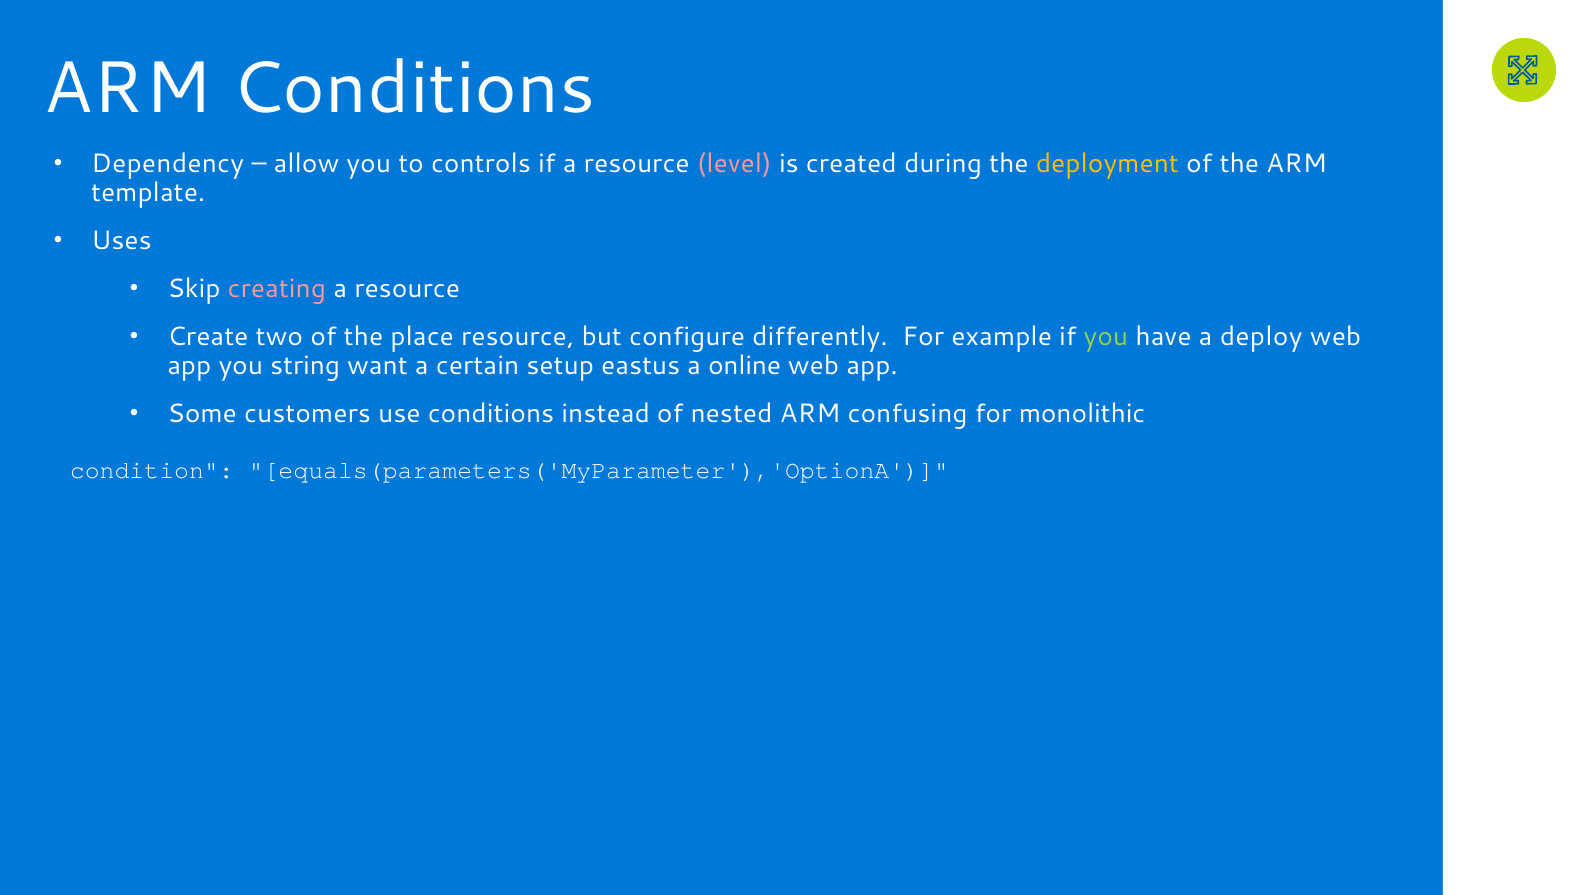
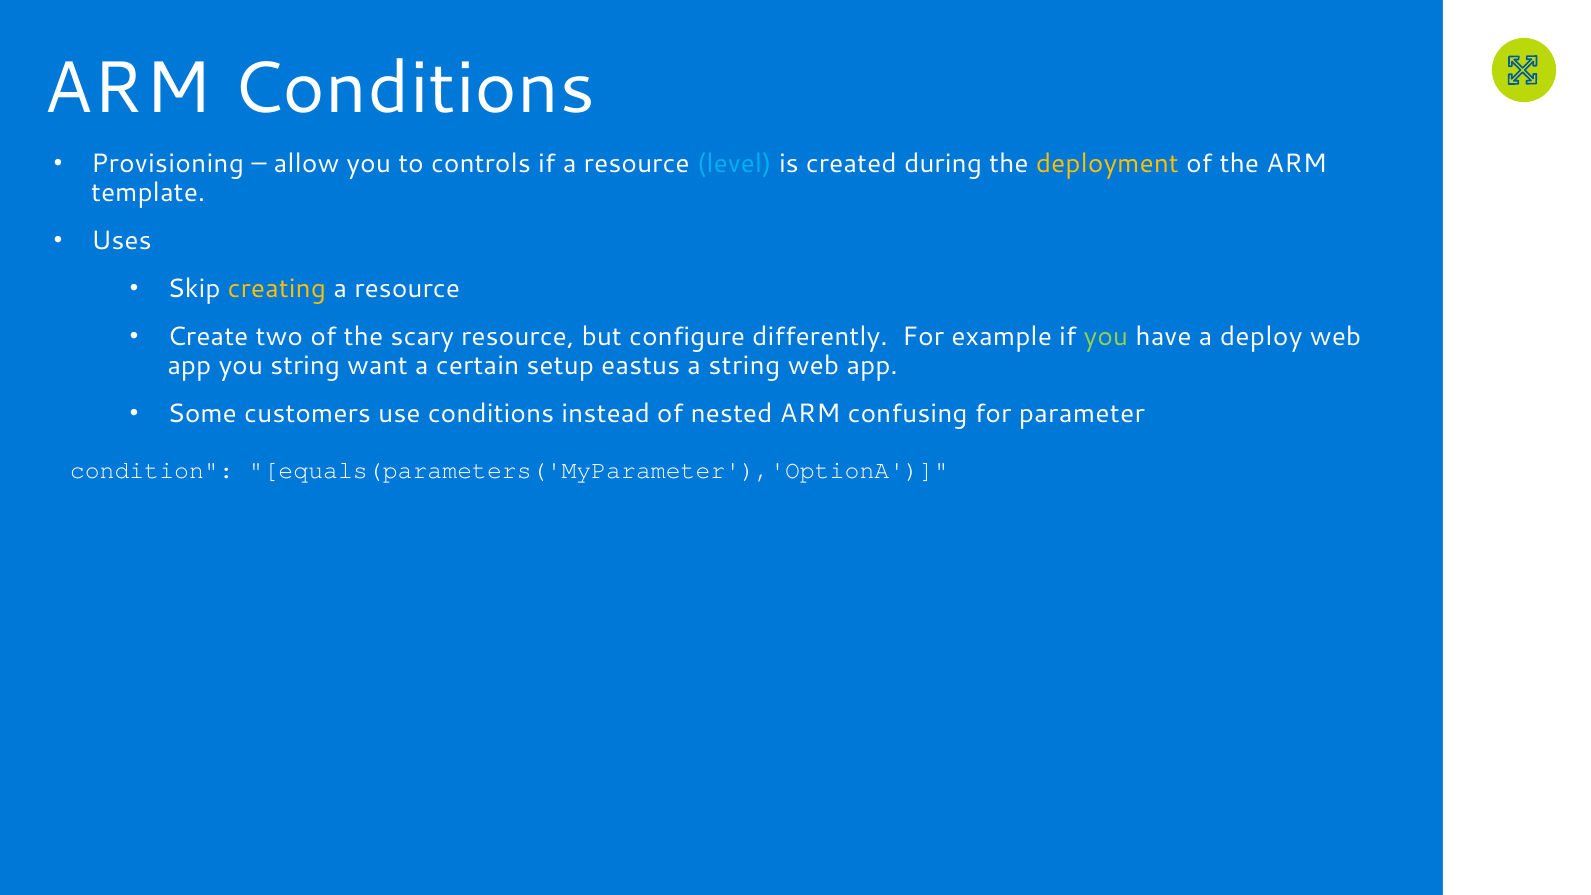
Dependency: Dependency -> Provisioning (168, 164)
level colour: pink -> light blue (734, 164)
creating colour: pink -> yellow (277, 289)
place: place -> scary (422, 337)
a online: online -> string (744, 366)
monolithic: monolithic -> parameter (1082, 414)
